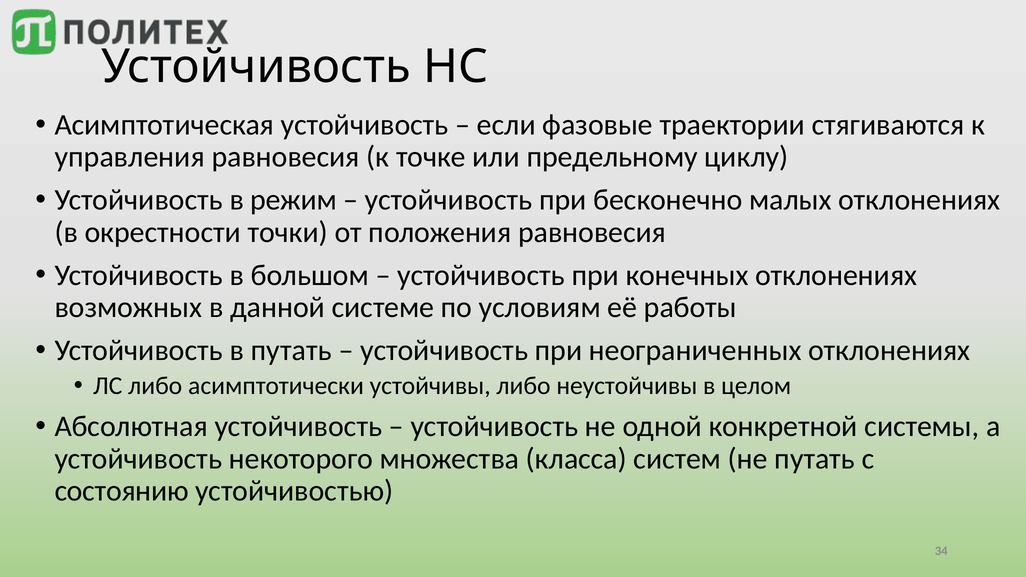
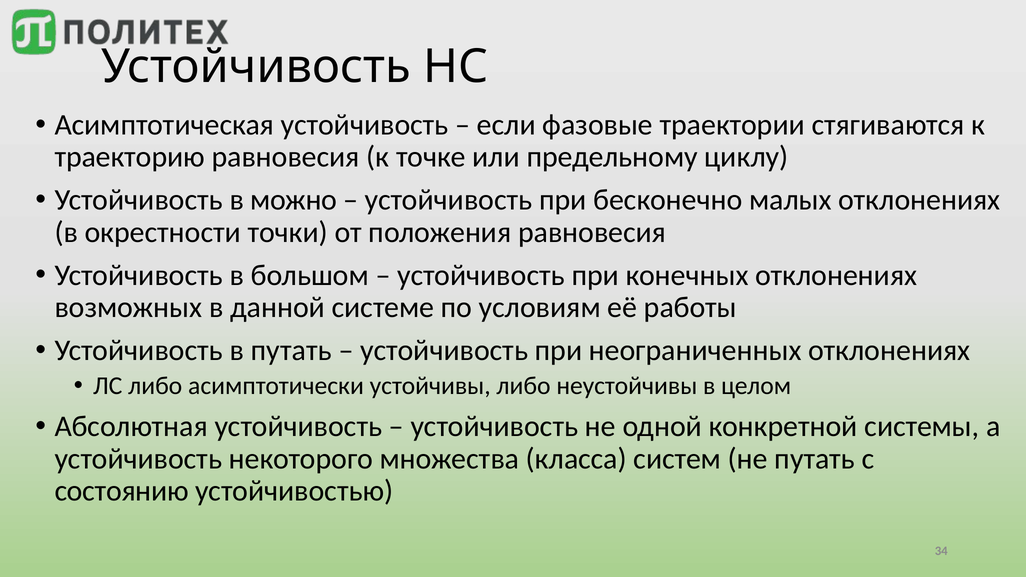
управления: управления -> траекторию (130, 157)
режим: режим -> можно (294, 200)
